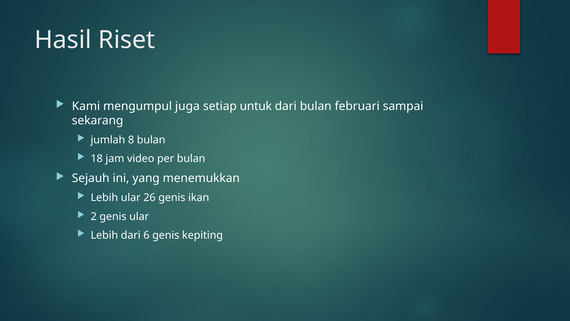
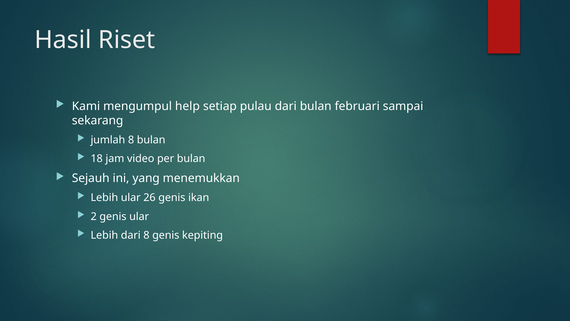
juga: juga -> help (187, 106)
untuk: untuk -> pulau (256, 106)
dari 6: 6 -> 8 (146, 235)
